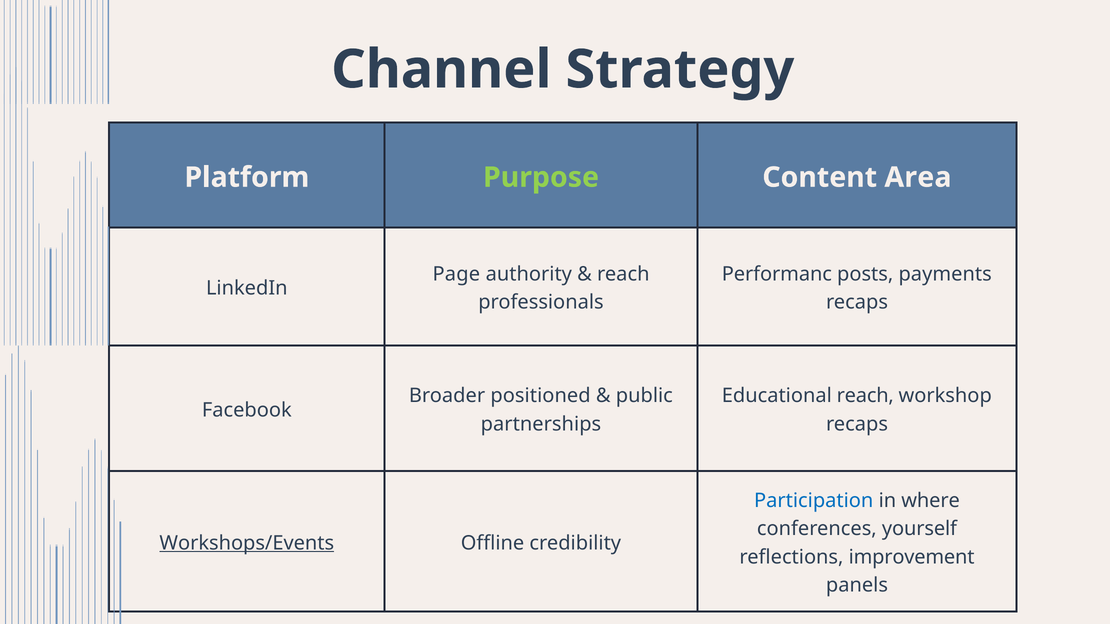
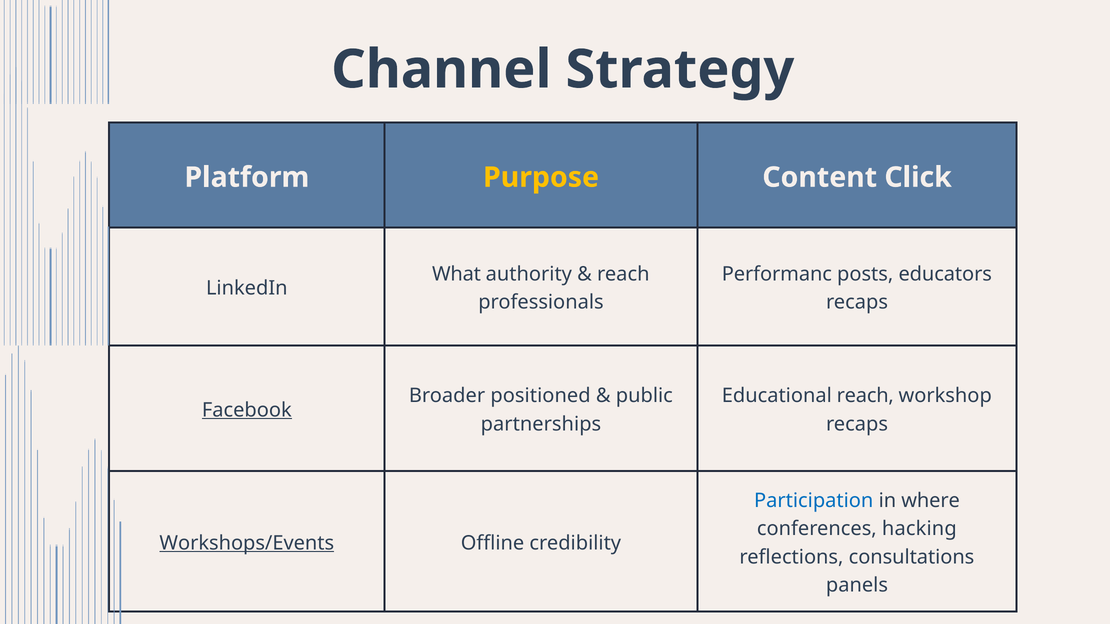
Purpose colour: light green -> yellow (541, 177)
Area: Area -> Click (918, 177)
Page: Page -> What (457, 274)
payments: payments -> educators (945, 274)
Facebook underline: none -> present (247, 410)
yourself: yourself -> hacking (919, 529)
improvement: improvement -> consultations (912, 557)
